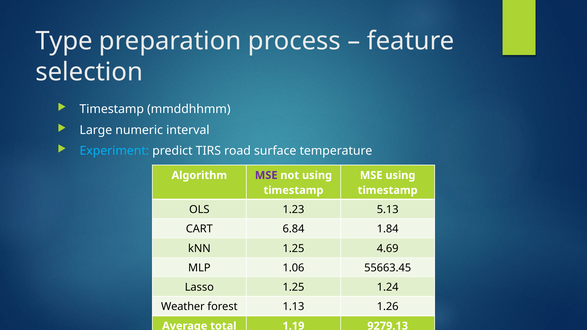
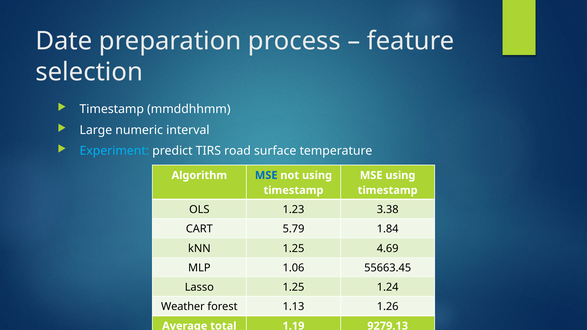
Type: Type -> Date (64, 41)
MSE colour: purple -> blue (266, 175)
5.13: 5.13 -> 3.38 (388, 210)
6.84: 6.84 -> 5.79 (293, 229)
